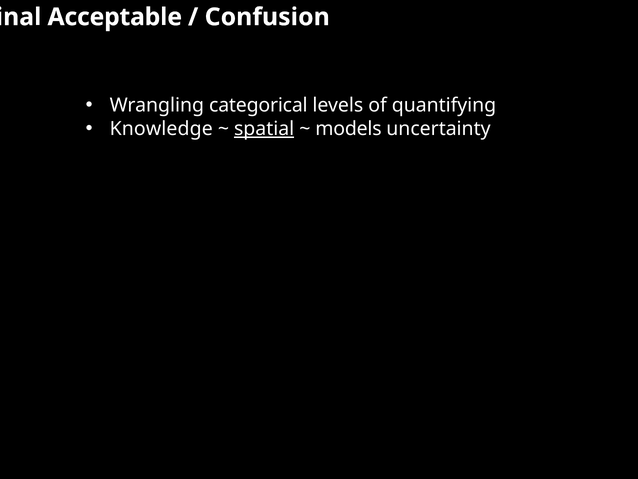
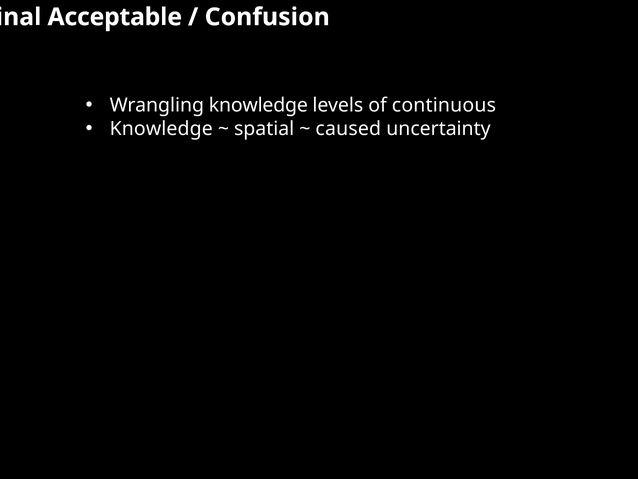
Wrangling categorical: categorical -> knowledge (258, 105)
quantifying: quantifying -> continuous (444, 105)
spatial underline: present -> none (264, 129)
models: models -> caused (348, 129)
